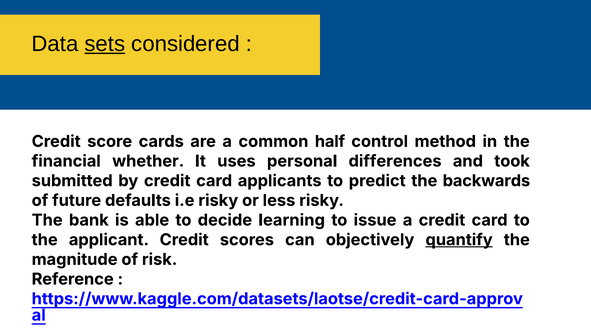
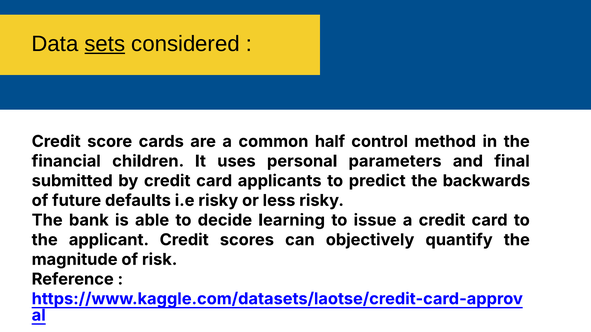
whether: whether -> children (148, 161)
differences: differences -> parameters (395, 161)
took: took -> final (512, 161)
quantify underline: present -> none (459, 240)
